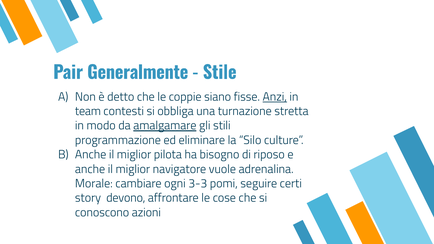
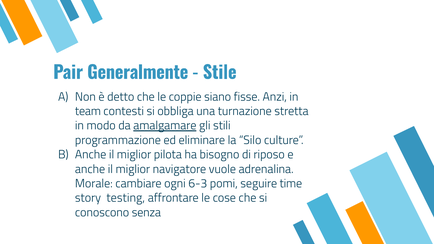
Anzi underline: present -> none (275, 97)
3-3: 3-3 -> 6-3 (198, 184)
certi: certi -> time (291, 184)
devono: devono -> testing (126, 198)
azioni: azioni -> senza (146, 213)
